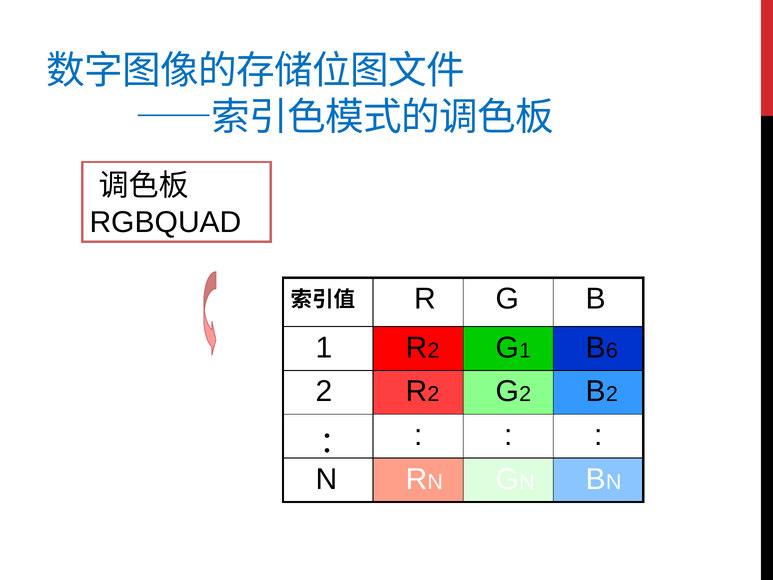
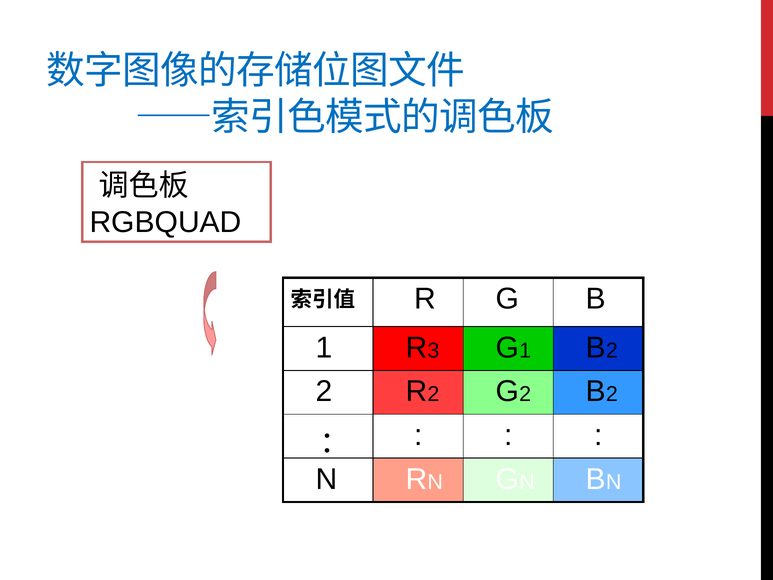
1 R 2: 2 -> 3 (433, 350)
1 B 6: 6 -> 2 (612, 350)
